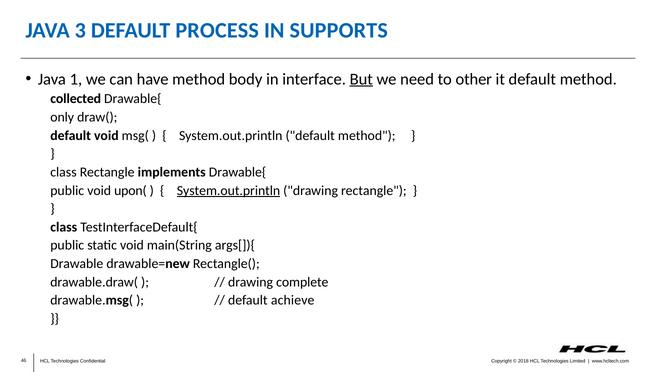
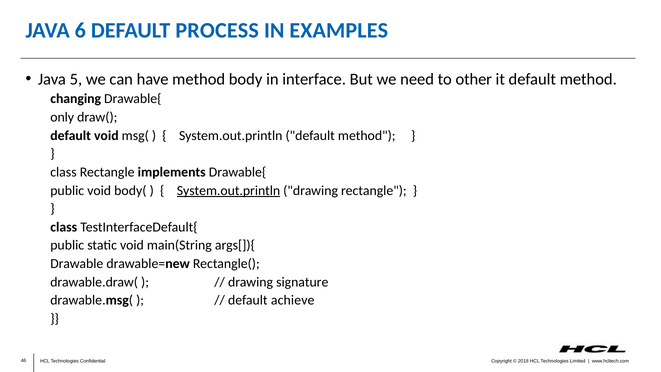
3: 3 -> 6 (80, 31)
SUPPORTS: SUPPORTS -> EXAMPLES (339, 31)
1: 1 -> 5 (76, 79)
But underline: present -> none (361, 79)
collected: collected -> changing (76, 99)
upon(: upon( -> body( (130, 190)
complete: complete -> signature (302, 282)
